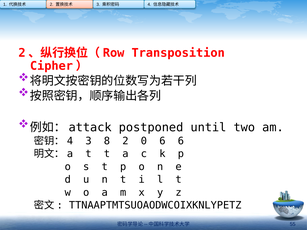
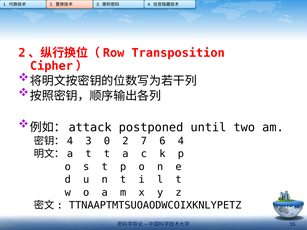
8: 8 -> 0 (107, 141)
0: 0 -> 7 (144, 141)
6 6: 6 -> 4 (181, 141)
